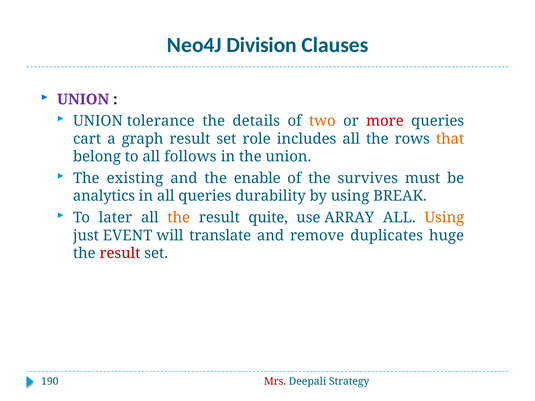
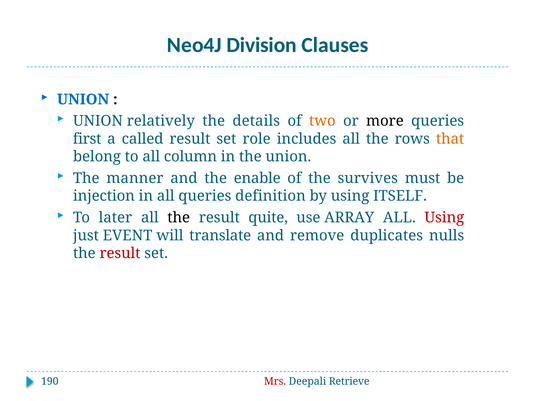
UNION colour: purple -> blue (83, 99)
tolerance: tolerance -> relatively (161, 121)
more colour: red -> black (385, 121)
cart: cart -> first (87, 139)
graph: graph -> called (143, 139)
follows: follows -> column (190, 157)
existing: existing -> manner (135, 178)
analytics: analytics -> injection (104, 196)
durability: durability -> definition (270, 196)
BREAK: BREAK -> ITSELF (400, 196)
the colour: orange -> black (179, 218)
Using colour: orange -> red (444, 218)
huge: huge -> nulls (447, 236)
Strategy: Strategy -> Retrieve (349, 382)
